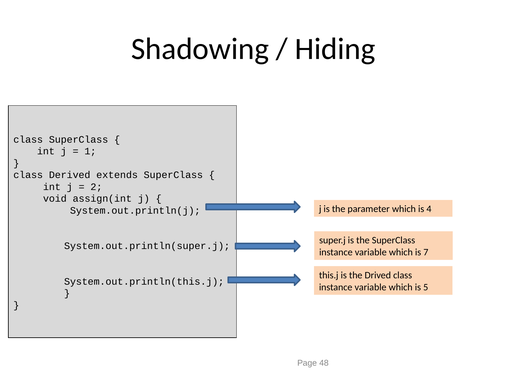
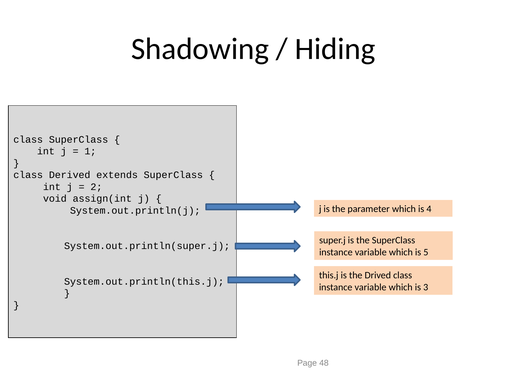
7: 7 -> 5 (426, 252)
5: 5 -> 3 (426, 287)
